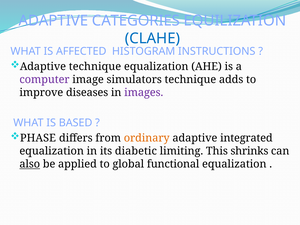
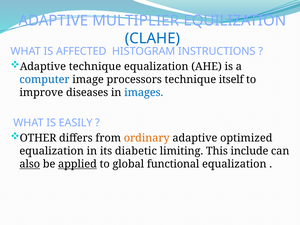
CATEGORIES: CATEGORIES -> MULTIPLIER (136, 21)
computer colour: purple -> blue (44, 79)
simulators: simulators -> processors (134, 79)
adds: adds -> itself (231, 79)
images colour: purple -> blue (144, 92)
BASED: BASED -> EASILY (76, 123)
PHASE: PHASE -> OTHER (38, 138)
integrated: integrated -> optimized (246, 138)
shrinks: shrinks -> include (249, 151)
applied underline: none -> present (77, 164)
